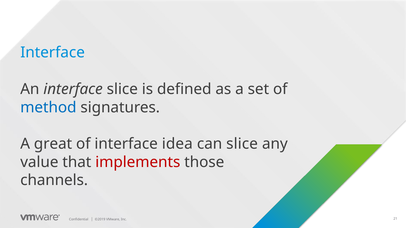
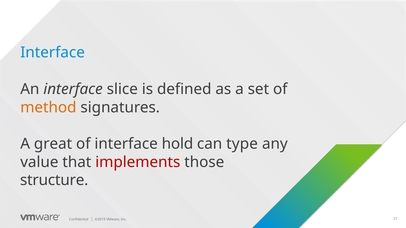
method colour: blue -> orange (48, 108)
idea: idea -> hold (177, 144)
can slice: slice -> type (242, 144)
channels: channels -> structure (54, 181)
